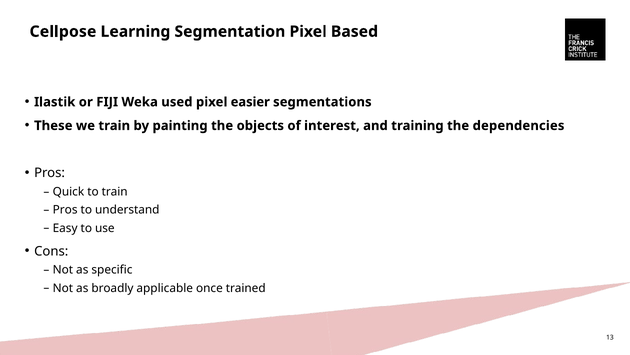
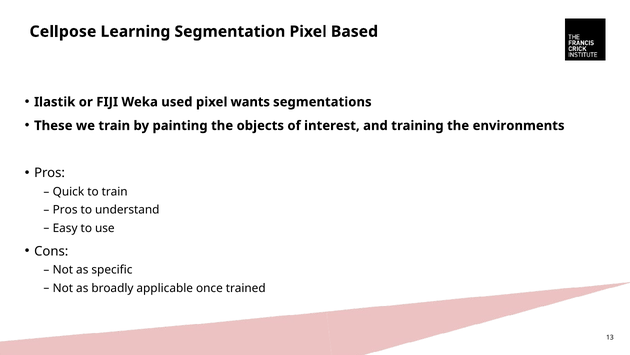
easier: easier -> wants (250, 102)
dependencies: dependencies -> environments (519, 125)
